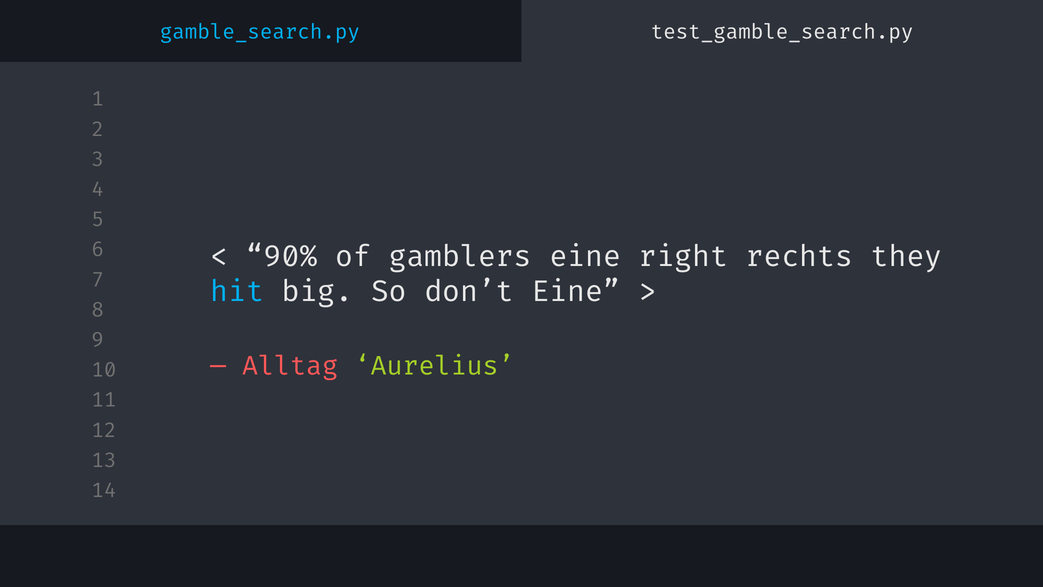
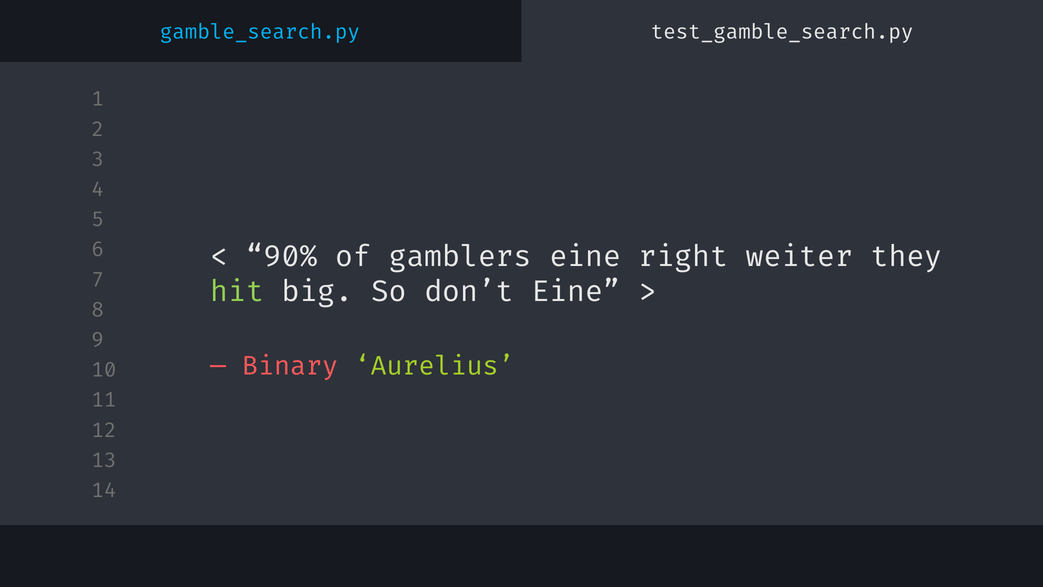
rechts: rechts -> weiter (799, 257)
hit colour: light blue -> light green (237, 291)
Alltag: Alltag -> Binary (290, 366)
